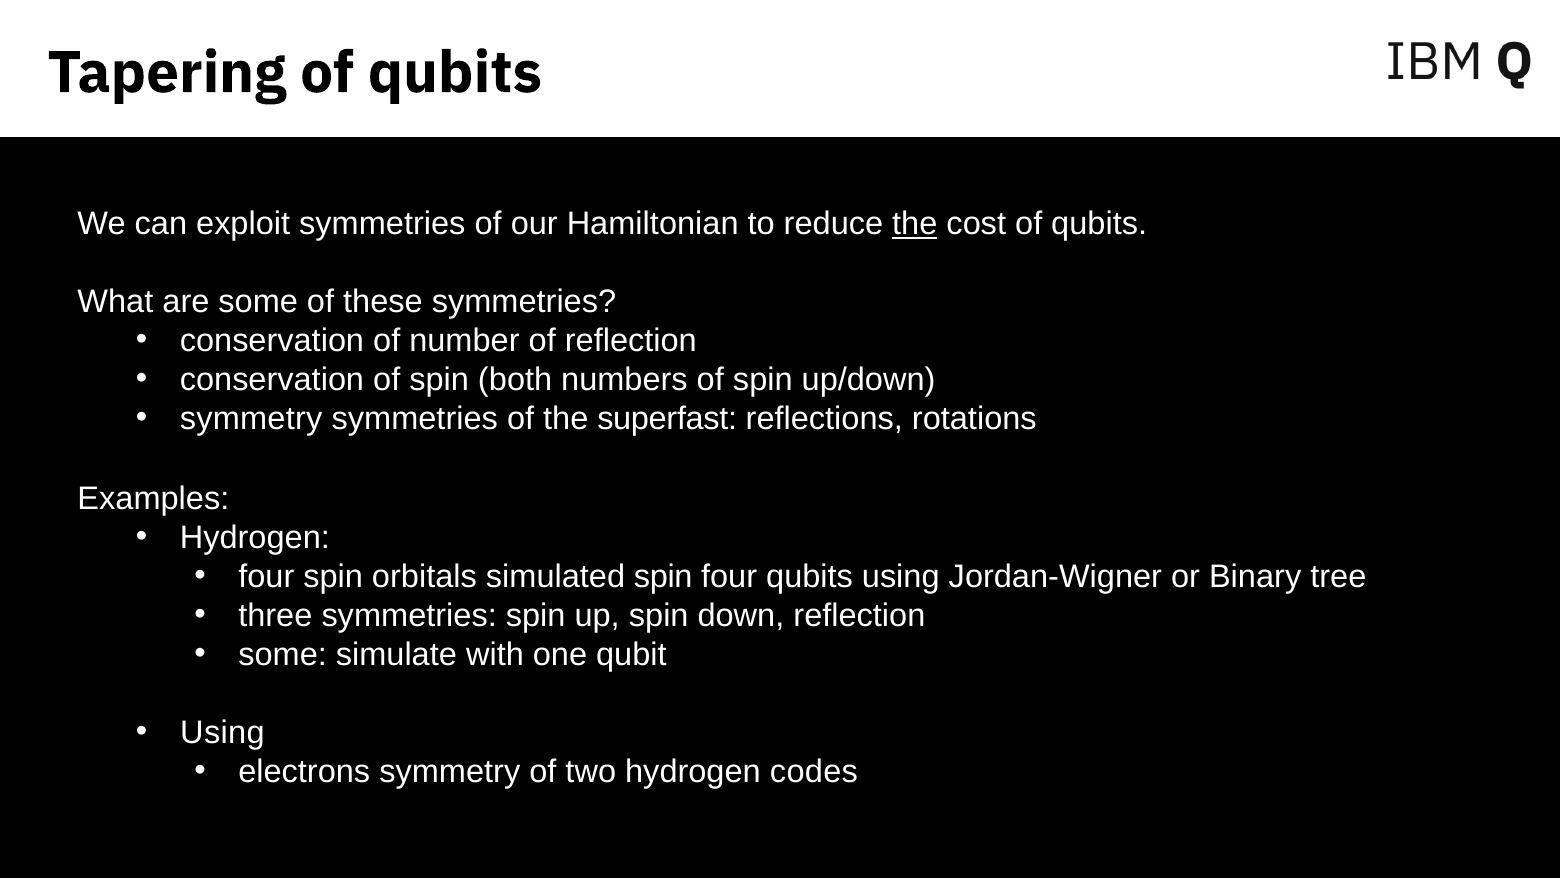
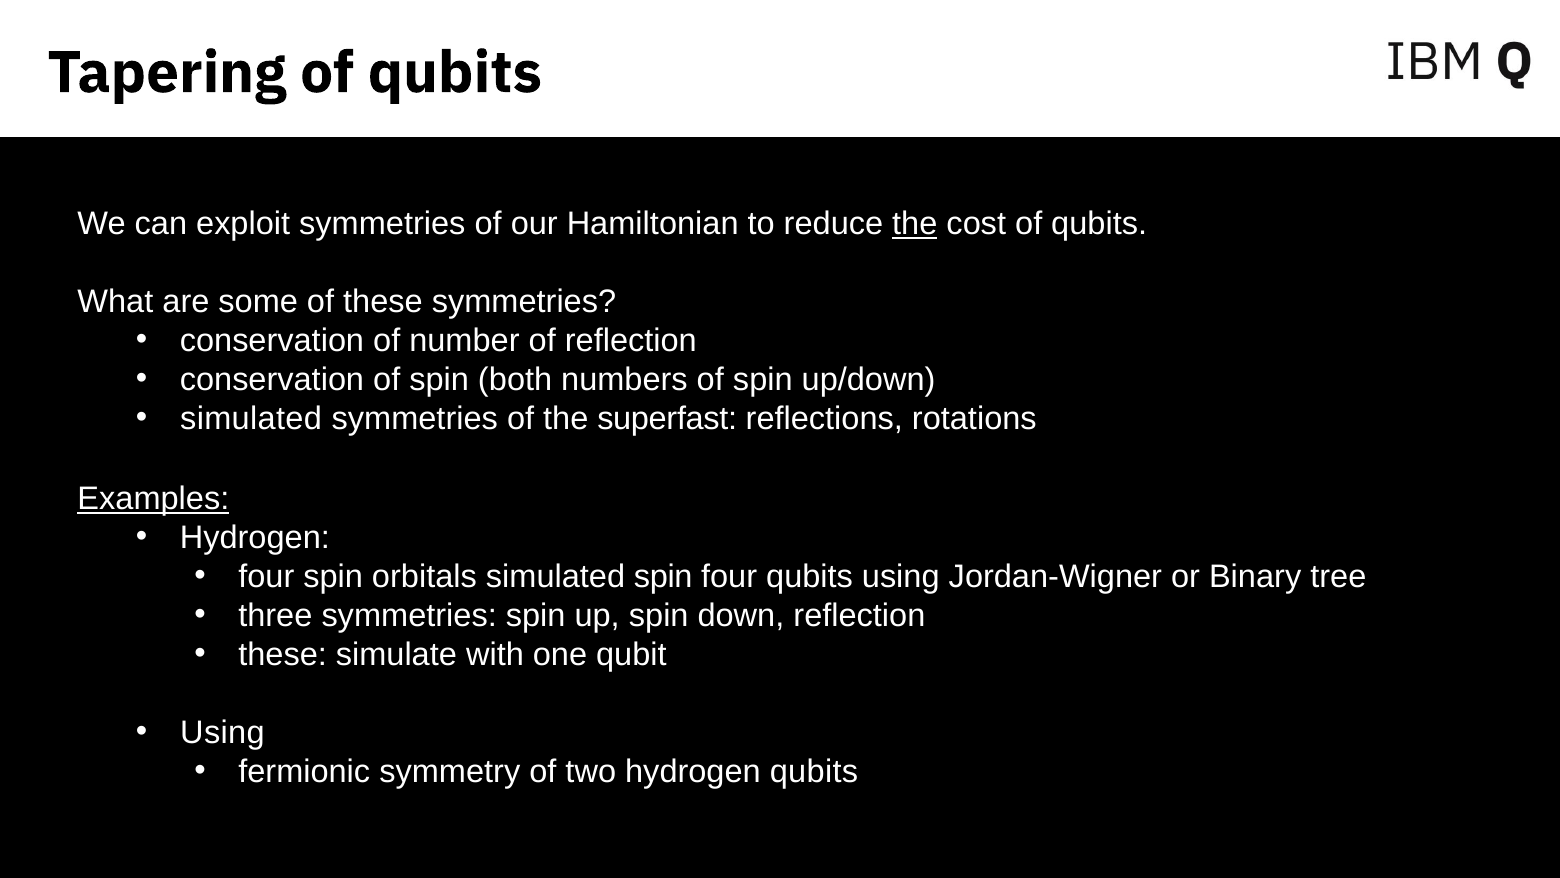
symmetry: symmetry -> simulated (251, 419)
Examples underline: none -> present (153, 498)
some: some -> these (283, 655)
electrons: electrons -> fermionic (304, 772)
hydrogen codes: codes -> qubits (814, 772)
